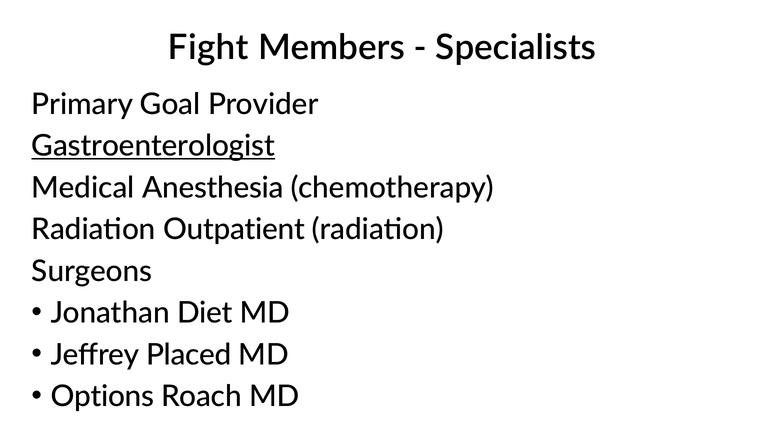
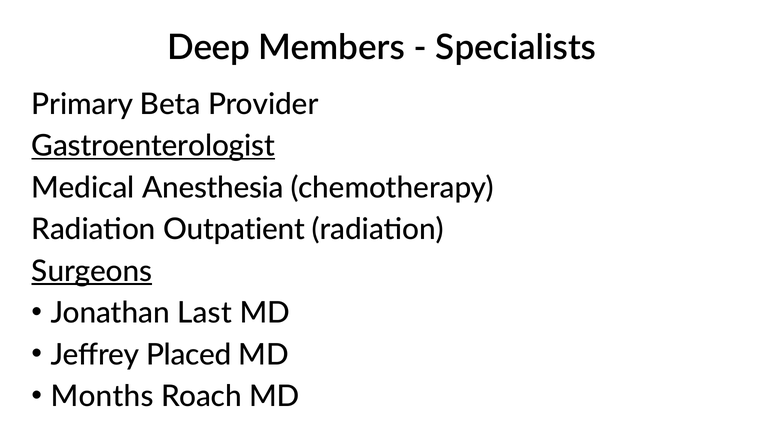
Fight: Fight -> Deep (209, 47)
Goal: Goal -> Beta (170, 104)
Surgeons underline: none -> present (92, 271)
Diet: Diet -> Last (205, 313)
Options: Options -> Months (102, 396)
